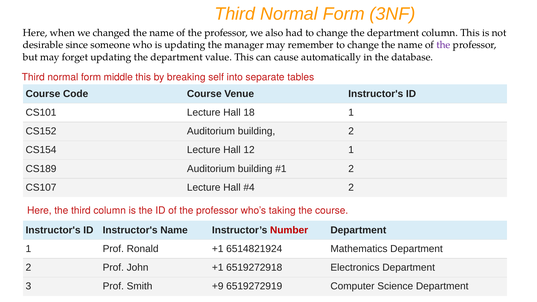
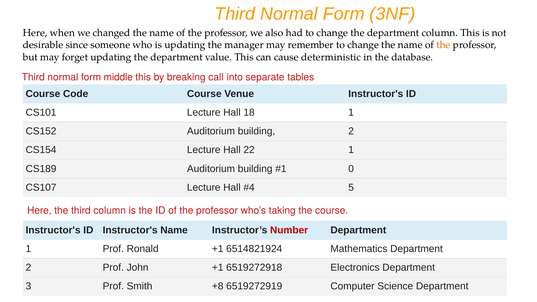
the colour: purple -> orange (443, 45)
automatically: automatically -> deterministic (331, 57)
self: self -> call (216, 77)
12: 12 -> 22 (249, 150)
2: 2 -> 0 (351, 169)
2: 2 -> 5 (351, 188)
+9: +9 -> +8 (218, 286)
